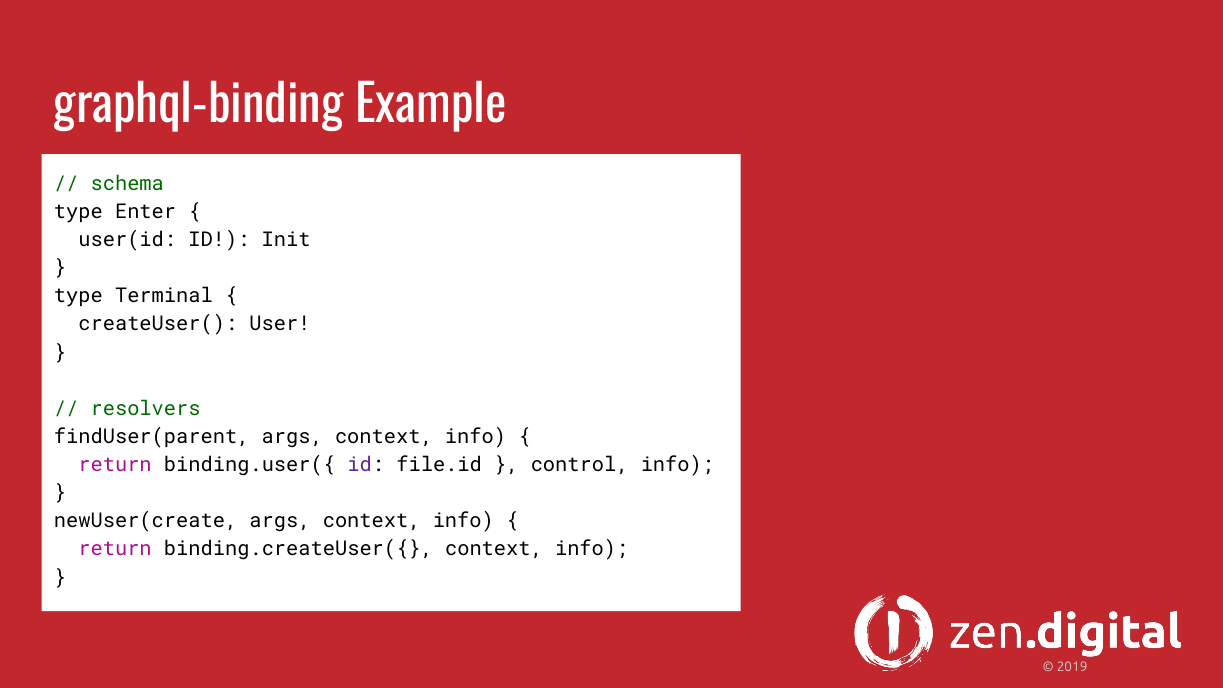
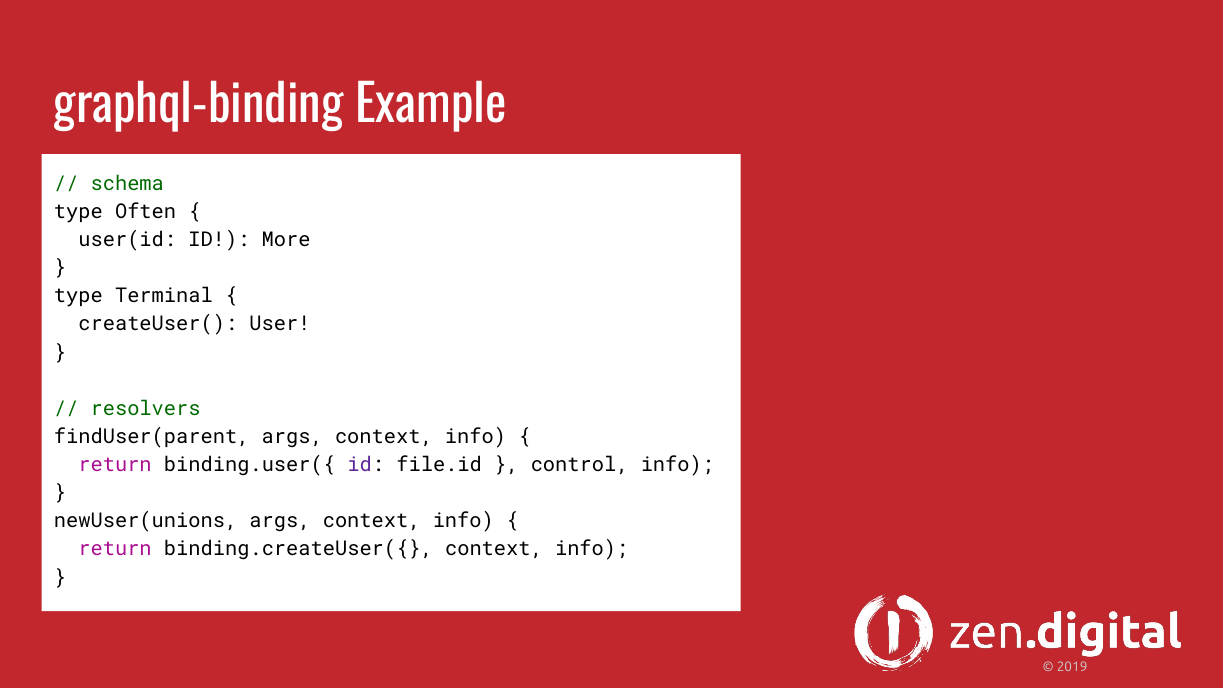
Enter: Enter -> Often (146, 212)
Init: Init -> More (286, 240)
newUser(create: newUser(create -> newUser(unions (146, 521)
